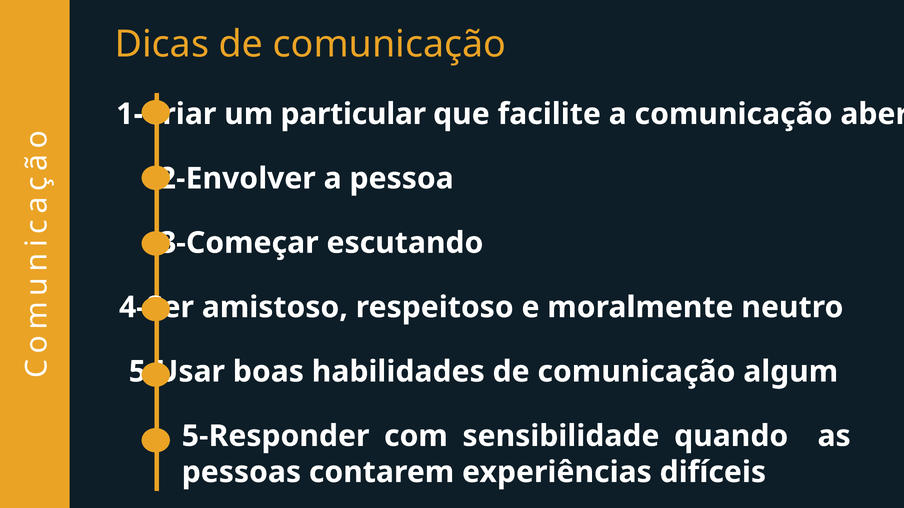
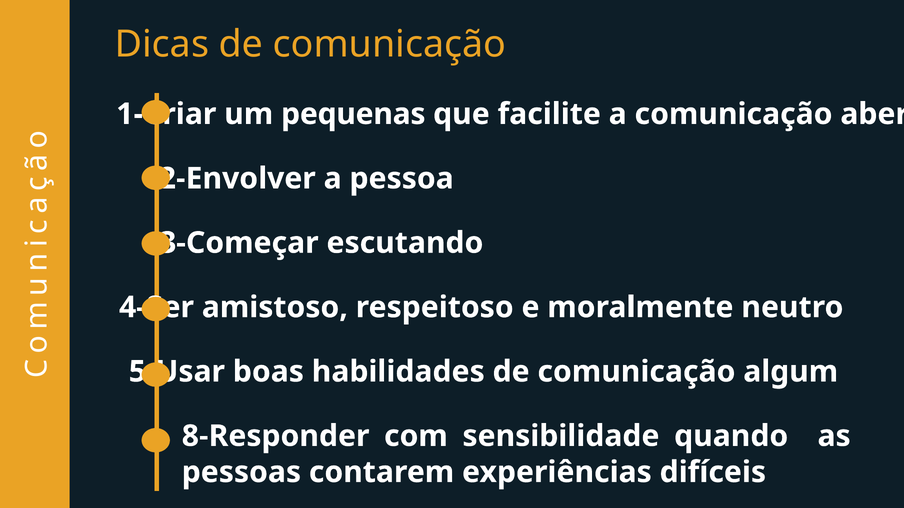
particular: particular -> pequenas (353, 114)
5-Responder: 5-Responder -> 8-Responder (276, 436)
